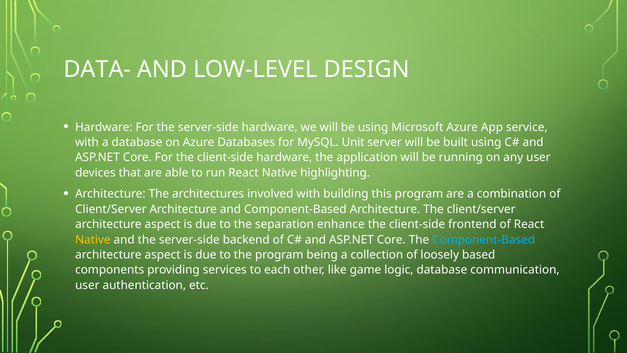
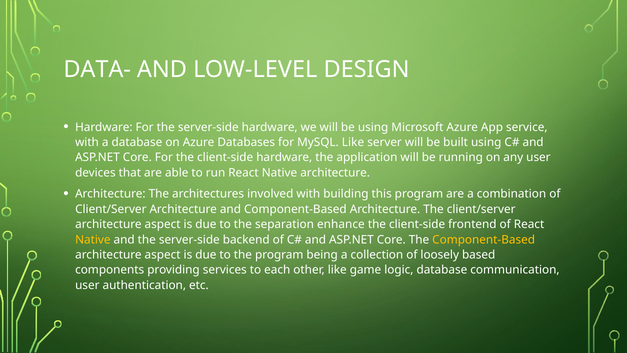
MySQL Unit: Unit -> Like (353, 142)
Native highlighting: highlighting -> architecture (335, 173)
Component-Based colour: light blue -> yellow (484, 239)
